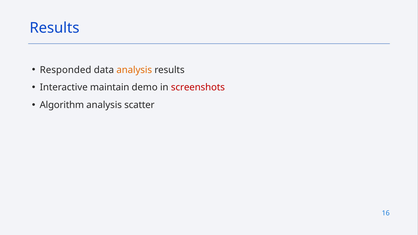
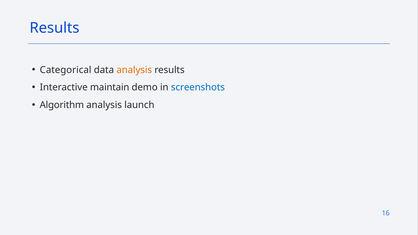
Responded: Responded -> Categorical (66, 70)
screenshots colour: red -> blue (198, 88)
scatter: scatter -> launch (139, 105)
